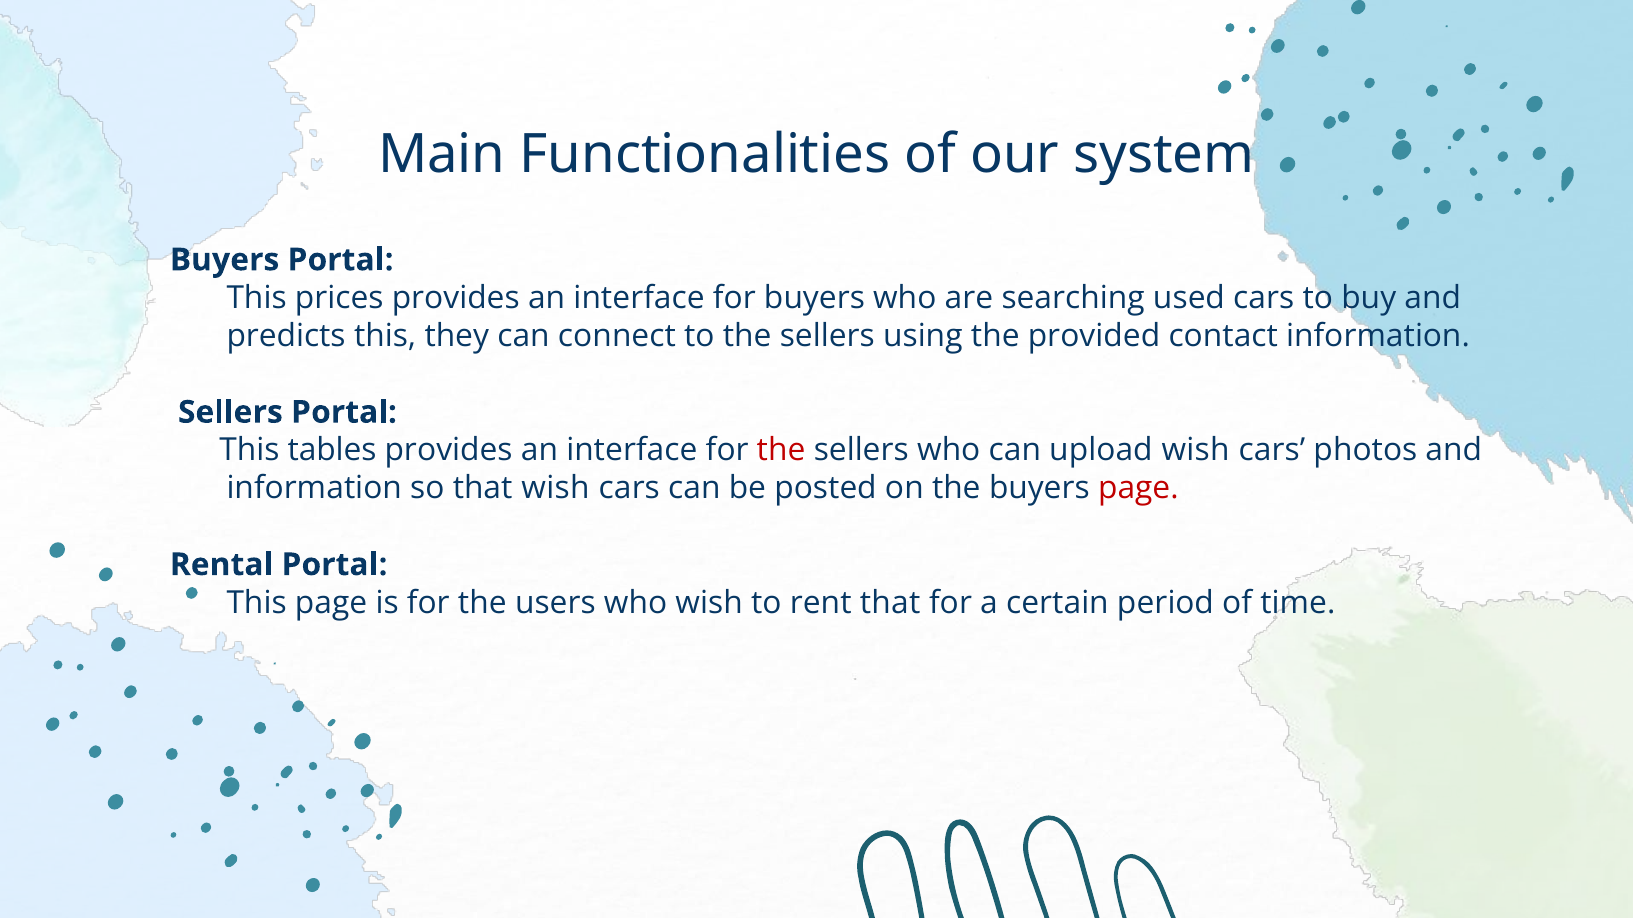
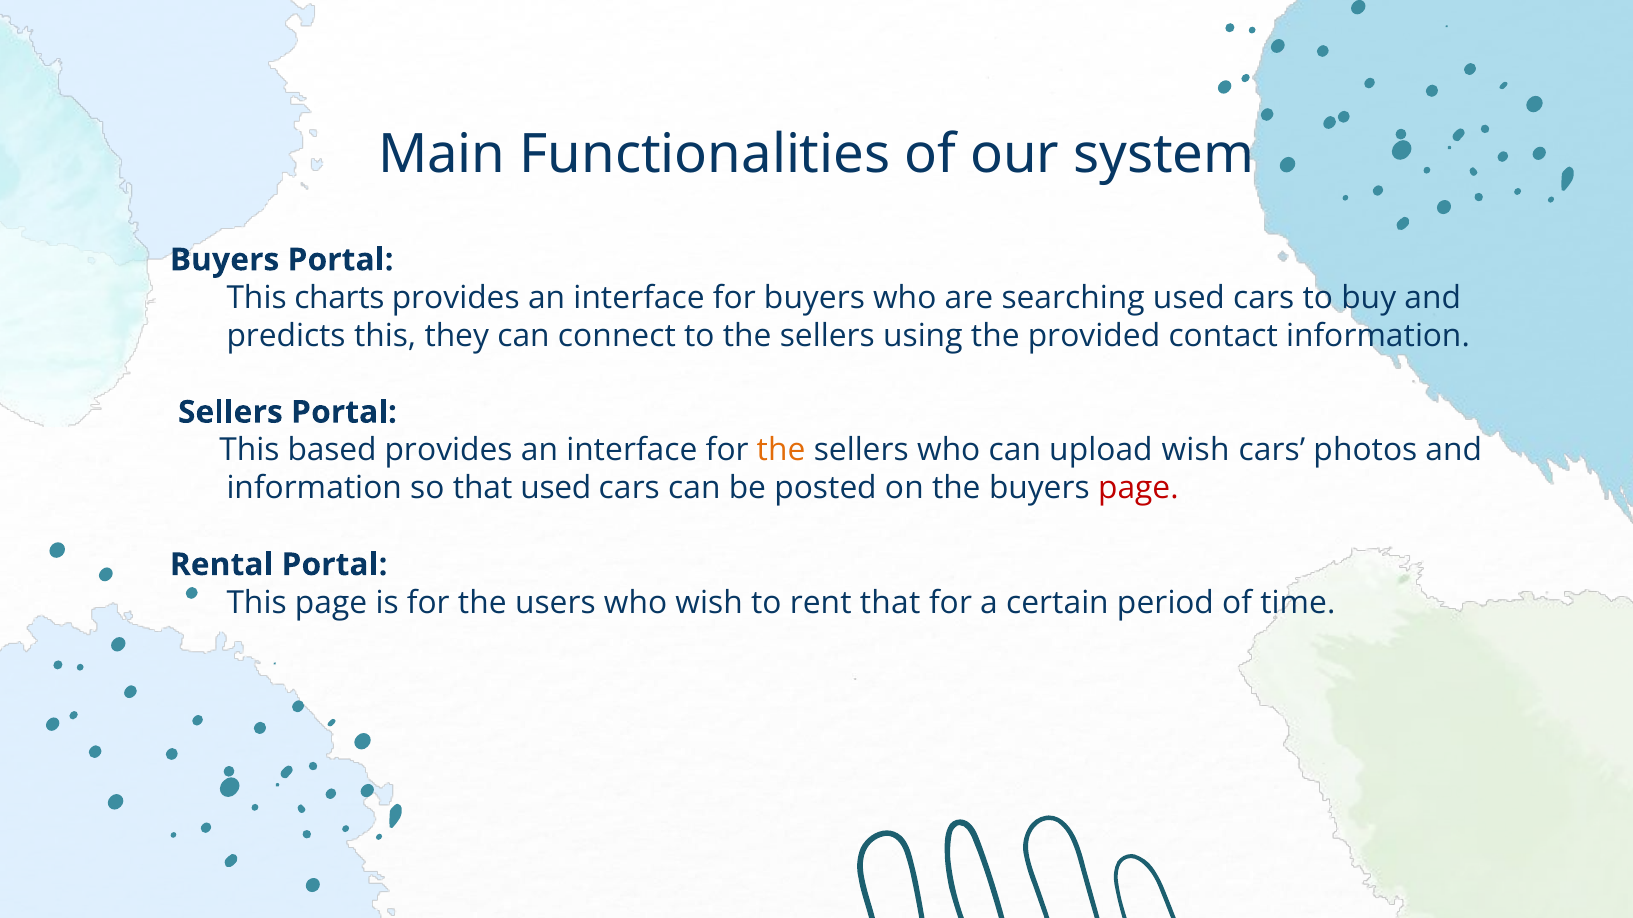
prices: prices -> charts (339, 298)
tables: tables -> based (332, 451)
the colour: red -> orange (781, 451)
that wish: wish -> used (556, 489)
